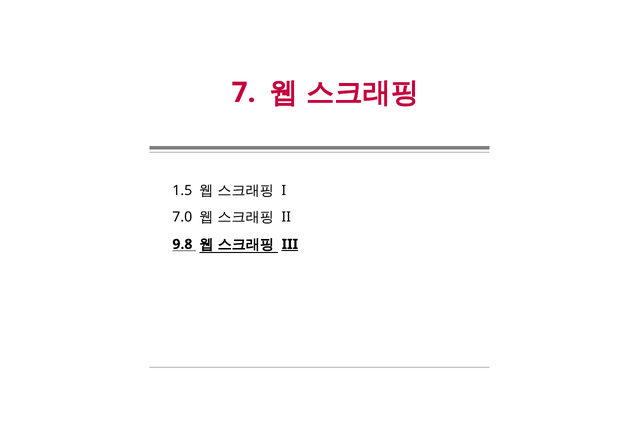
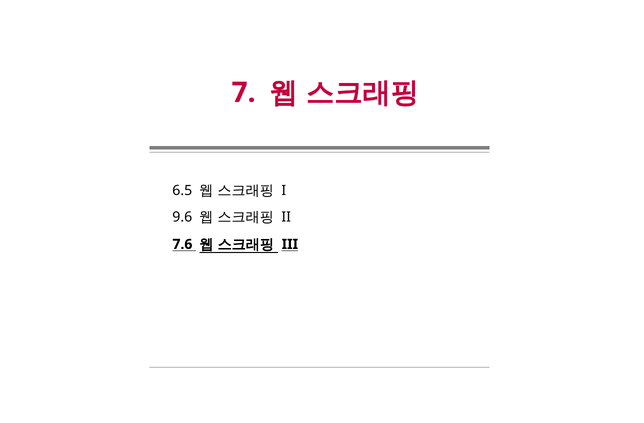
1.5: 1.5 -> 6.5 (182, 190)
7.0: 7.0 -> 9.6 (182, 217)
9.8: 9.8 -> 7.6 (182, 244)
III underline: present -> none (290, 244)
